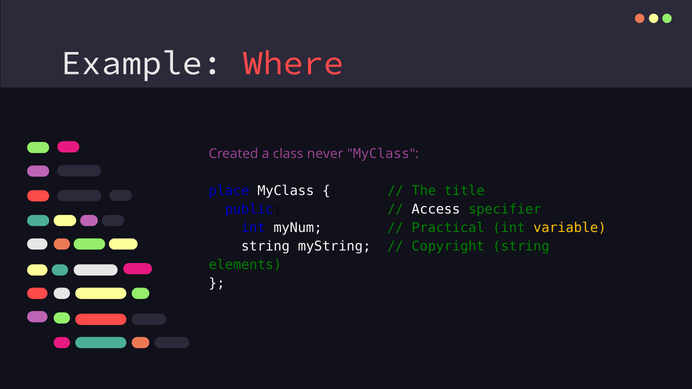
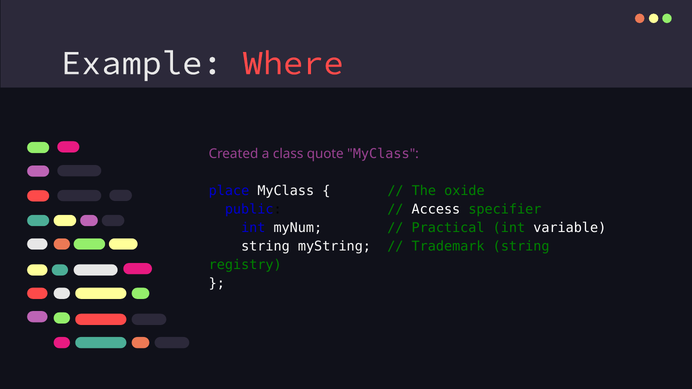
never: never -> quote (325, 154)
title: title -> oxide (464, 191)
variable colour: yellow -> white (570, 228)
Copyright: Copyright -> Trademark (448, 246)
elements: elements -> registry (245, 265)
